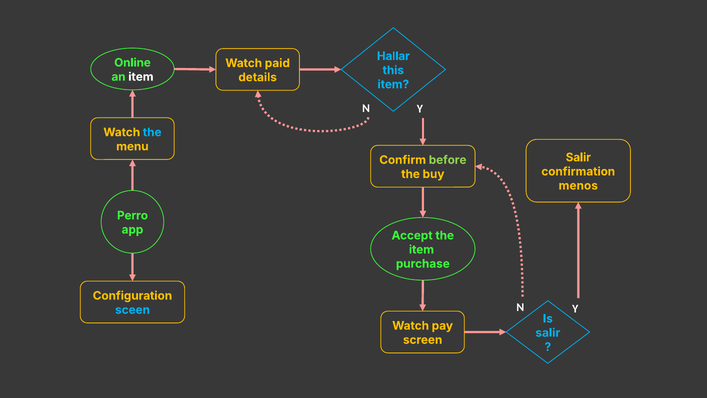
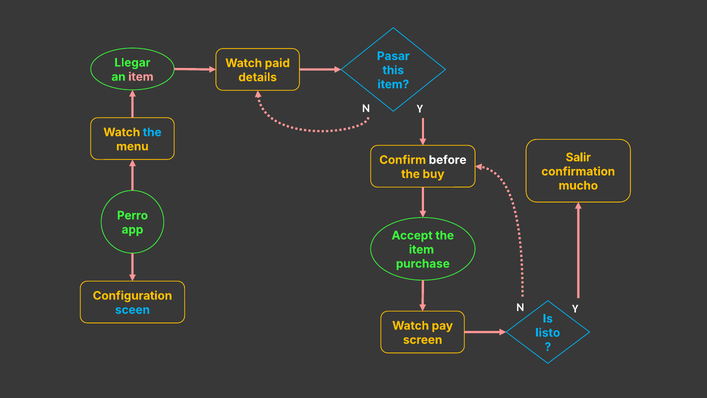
Hallar: Hallar -> Pasar (393, 56)
Online: Online -> Llegar (132, 63)
item colour: white -> pink (141, 77)
before colour: light green -> white (448, 160)
menos: menos -> mucho (578, 186)
salir: salir -> listo (548, 333)
